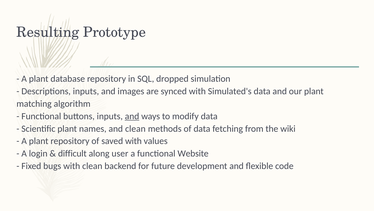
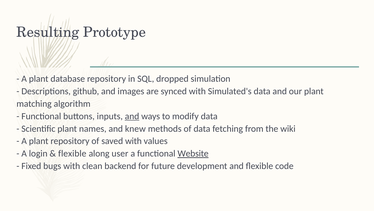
Descriptions inputs: inputs -> github (86, 91)
and clean: clean -> knew (135, 128)
difficult: difficult -> flexible (72, 153)
Website underline: none -> present (193, 153)
